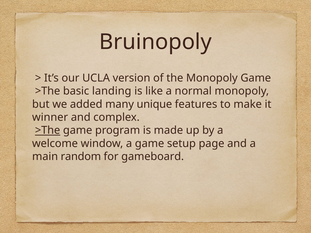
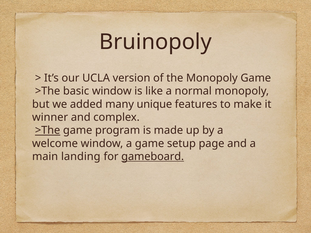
basic landing: landing -> window (112, 91)
random: random -> landing (81, 157)
gameboard underline: none -> present (153, 157)
